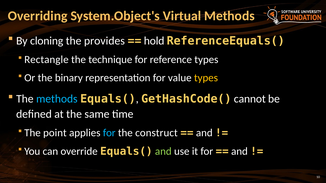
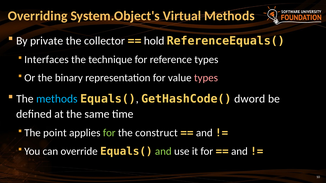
cloning: cloning -> private (47, 41)
provides: provides -> collector (104, 41)
Rectangle: Rectangle -> Interfaces (46, 60)
types colour: yellow -> pink (206, 78)
cannot: cannot -> dword (250, 99)
for colour: light blue -> light green (109, 133)
